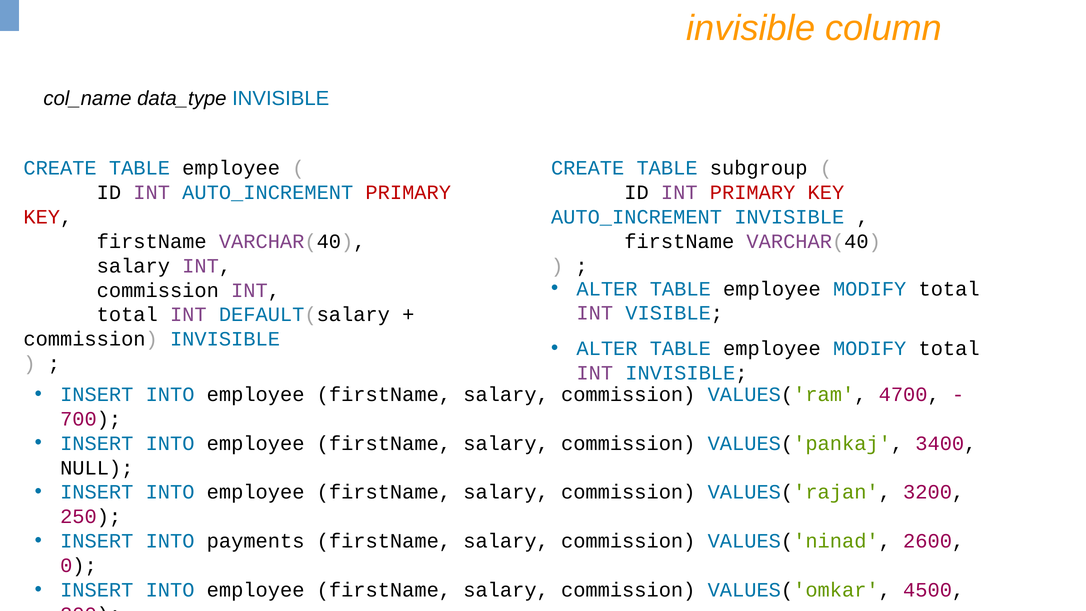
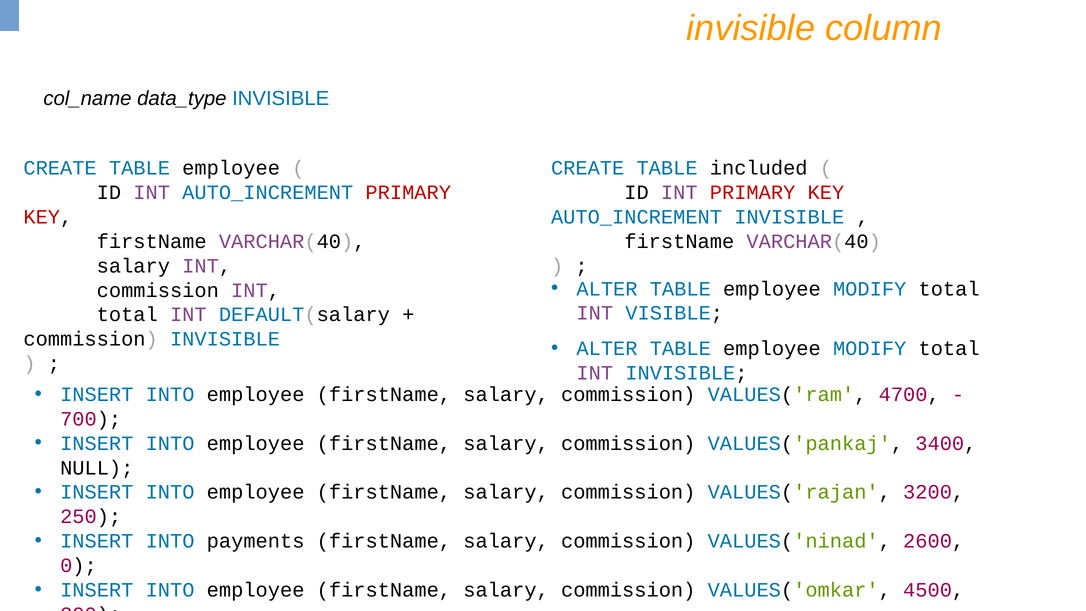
subgroup: subgroup -> included (759, 168)
